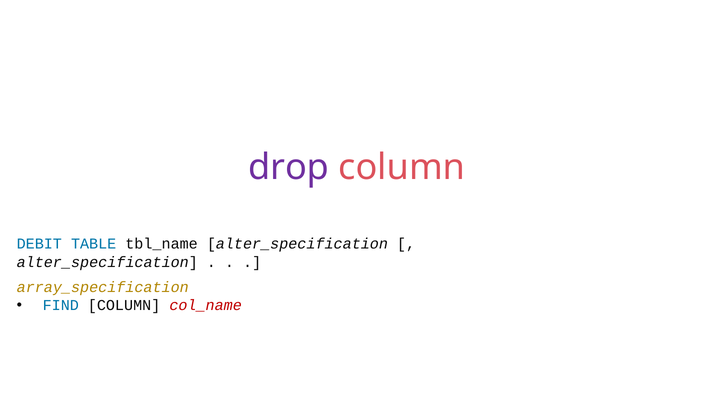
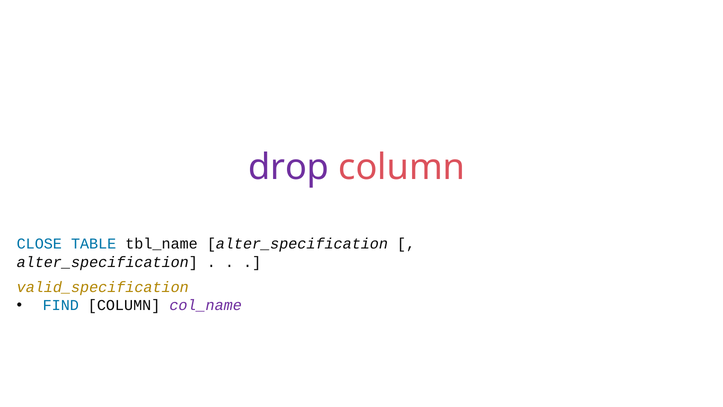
DEBIT: DEBIT -> CLOSE (39, 244)
array_specification: array_specification -> valid_specification (103, 287)
col_name colour: red -> purple (206, 305)
